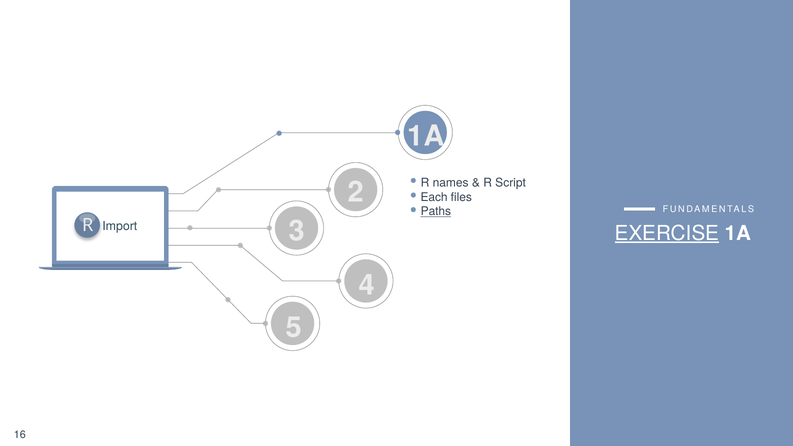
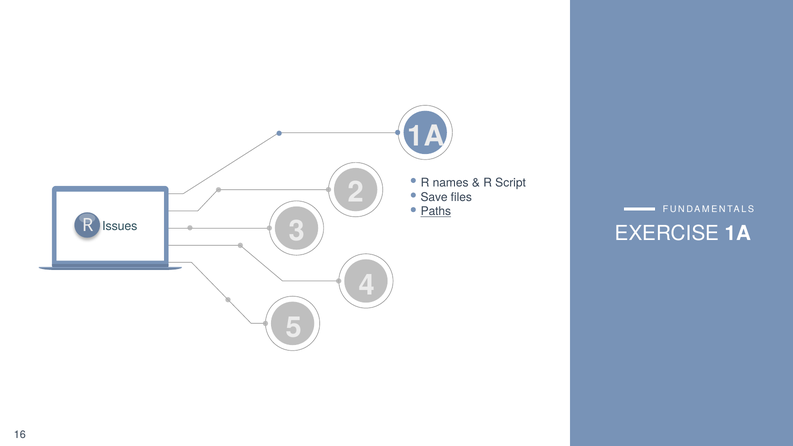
Each: Each -> Save (434, 197)
Import: Import -> Issues (120, 226)
EXERCISE underline: present -> none (667, 233)
